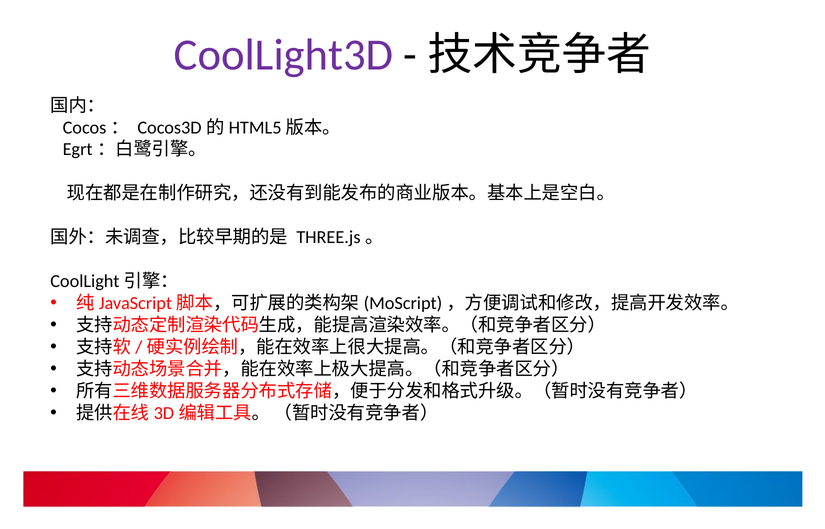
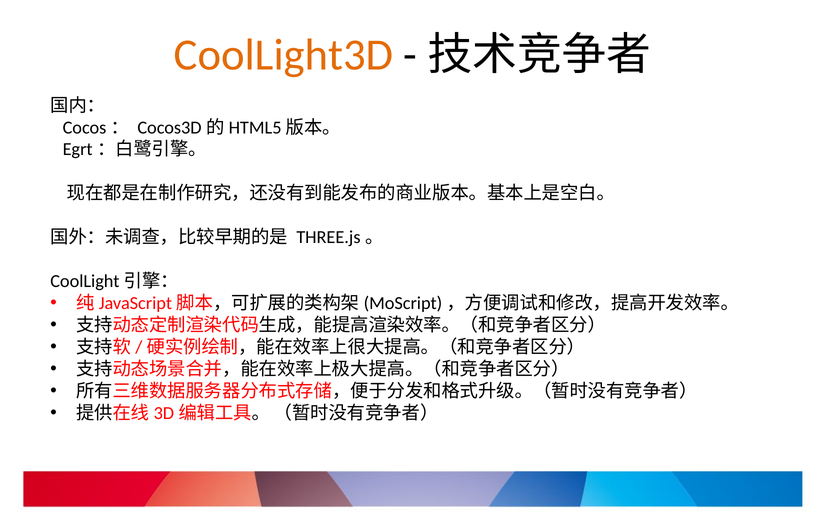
CoolLight3D colour: purple -> orange (283, 55)
